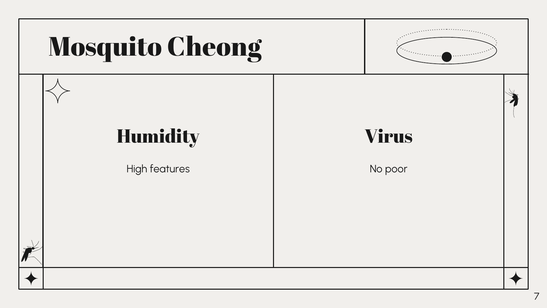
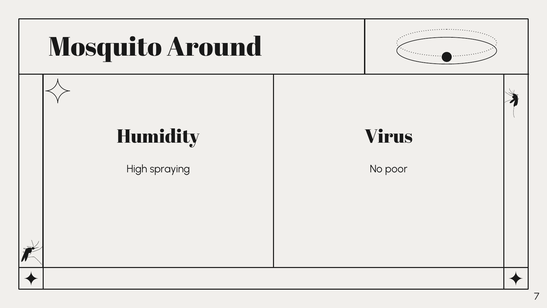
Cheong: Cheong -> Around (214, 47)
features: features -> spraying (170, 169)
